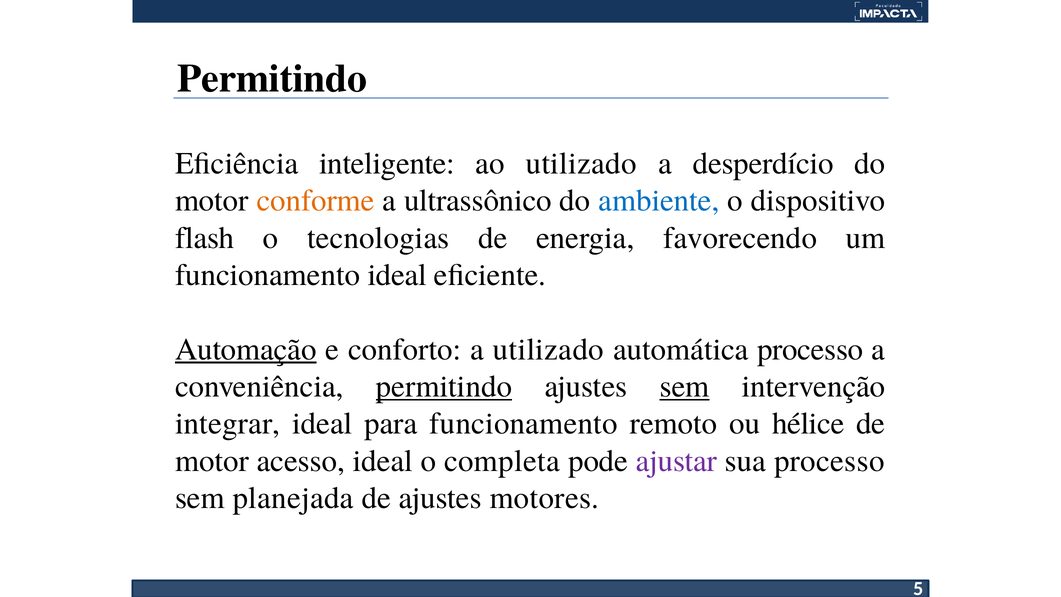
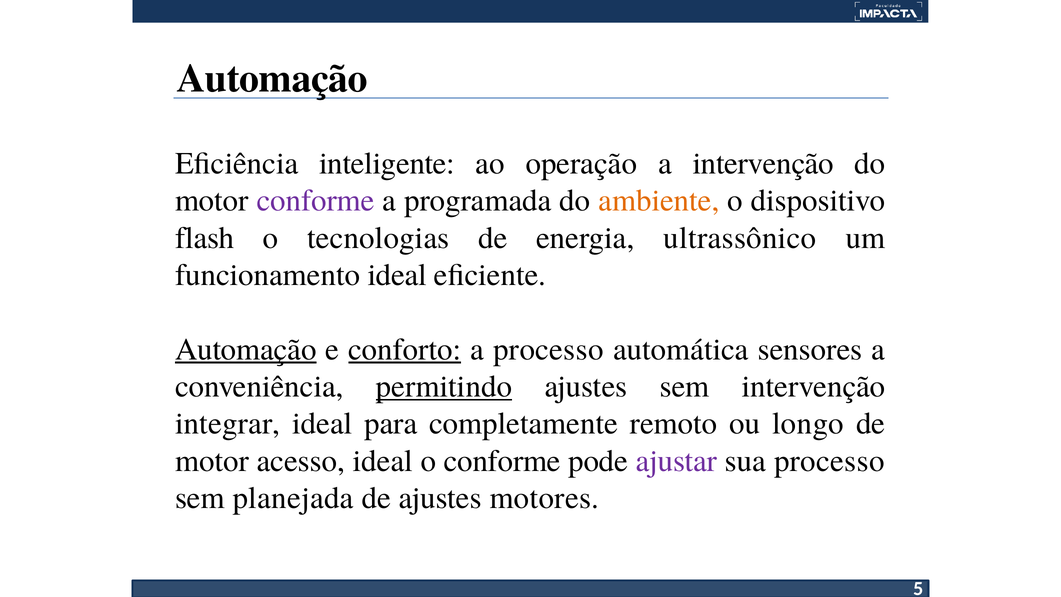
Permitindo: Permitindo -> Automação (272, 79)
ao utilizado: utilizado -> operação (581, 163)
a desperdício: desperdício -> intervenção (763, 163)
conforme colour: orange -> purple (316, 201)
ultrassônico: ultrassônico -> programada (478, 201)
ambiente colour: blue -> orange (659, 201)
favorecendo: favorecendo -> ultrassônico (740, 238)
conforto underline: none -> present (405, 349)
a utilizado: utilizado -> processo (548, 349)
automática processo: processo -> sensores (810, 349)
sem underline: present -> none (685, 386)
para funcionamento: funcionamento -> completamente (524, 423)
hélice: hélice -> longo (808, 423)
o completa: completa -> conforme (502, 461)
